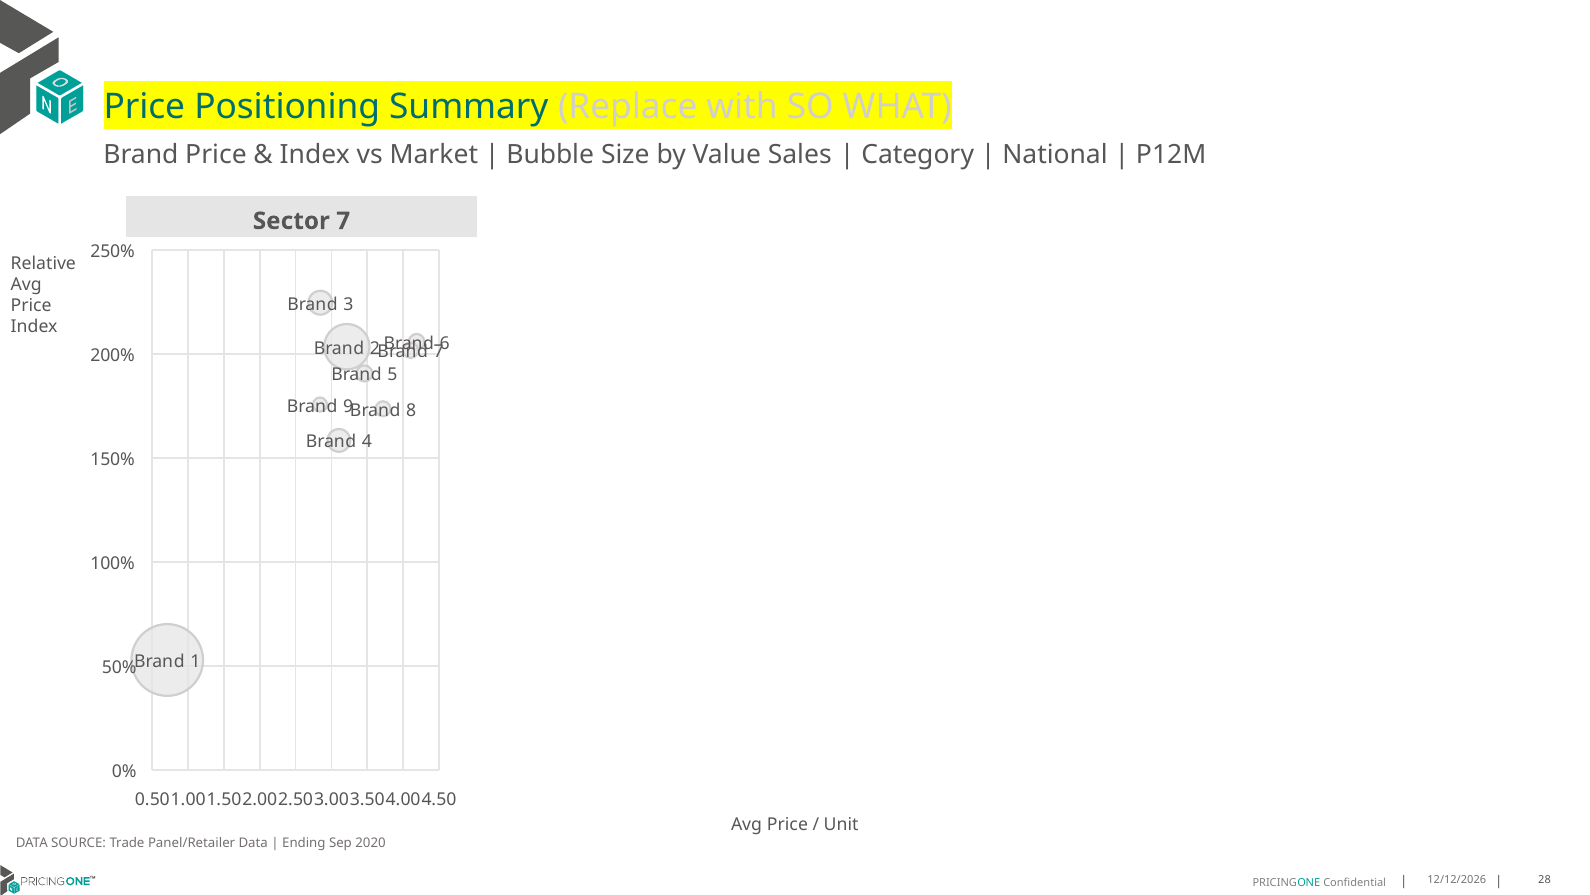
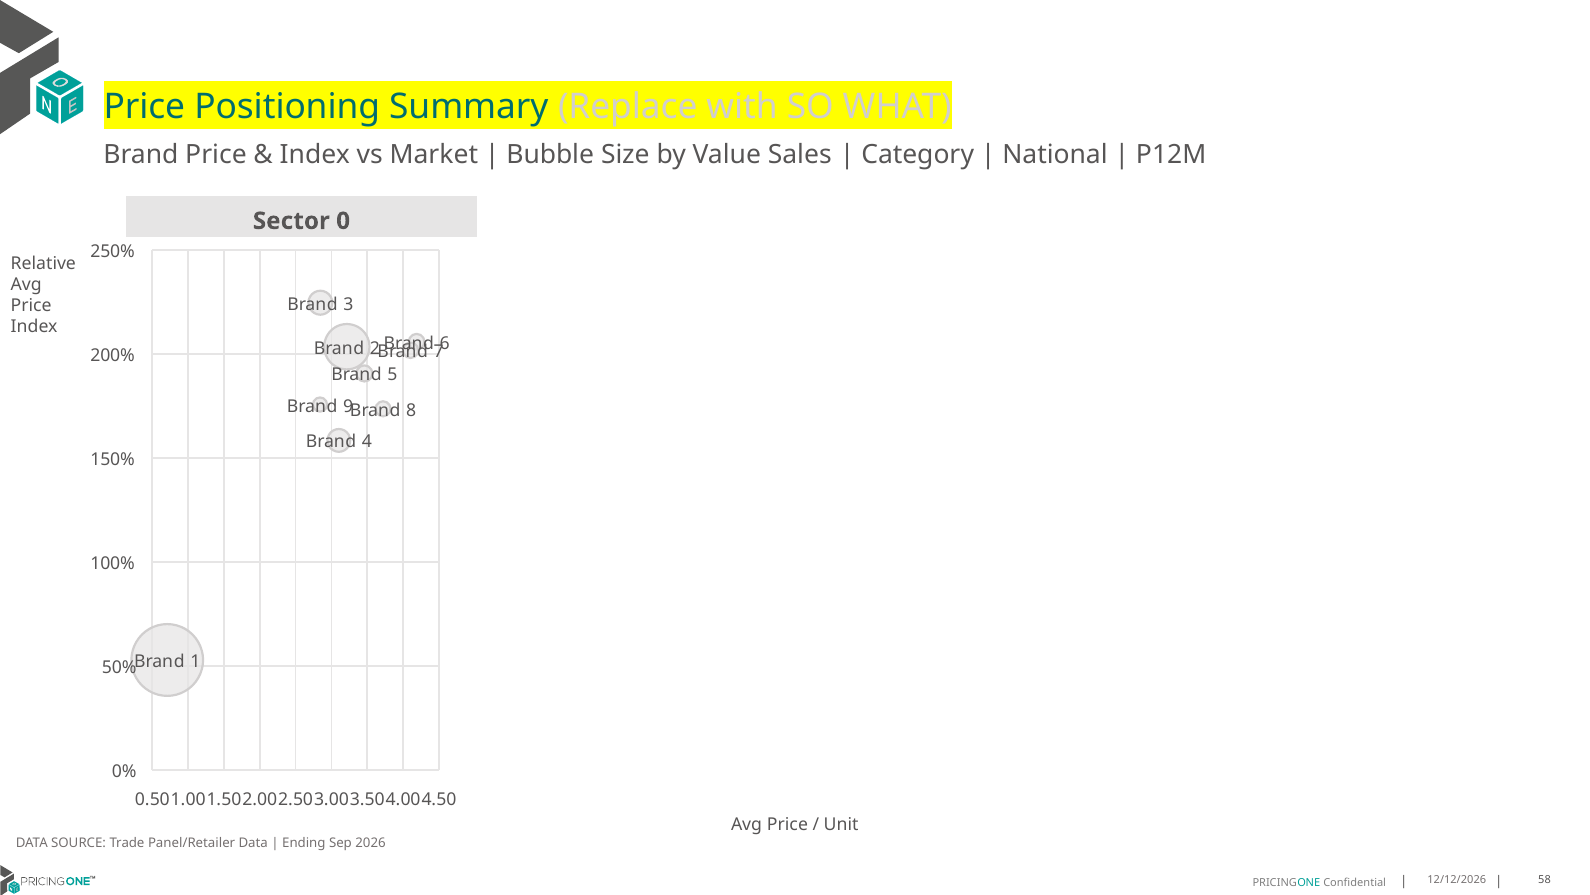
Sector 7: 7 -> 0 (343, 221)
2020: 2020 -> 2026 (371, 842)
28: 28 -> 58 (1545, 879)
